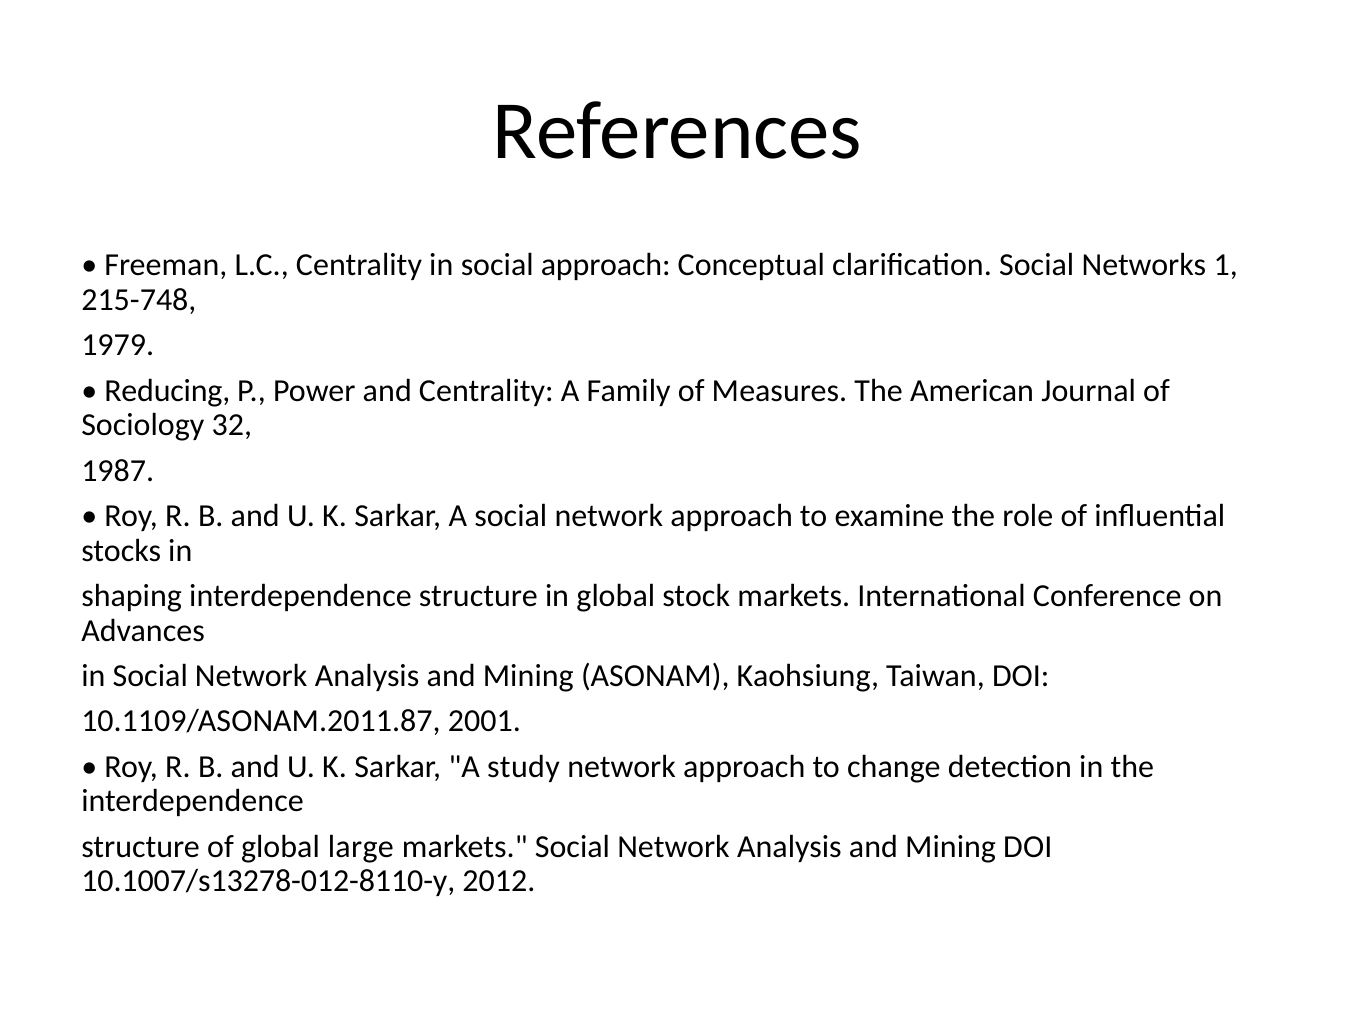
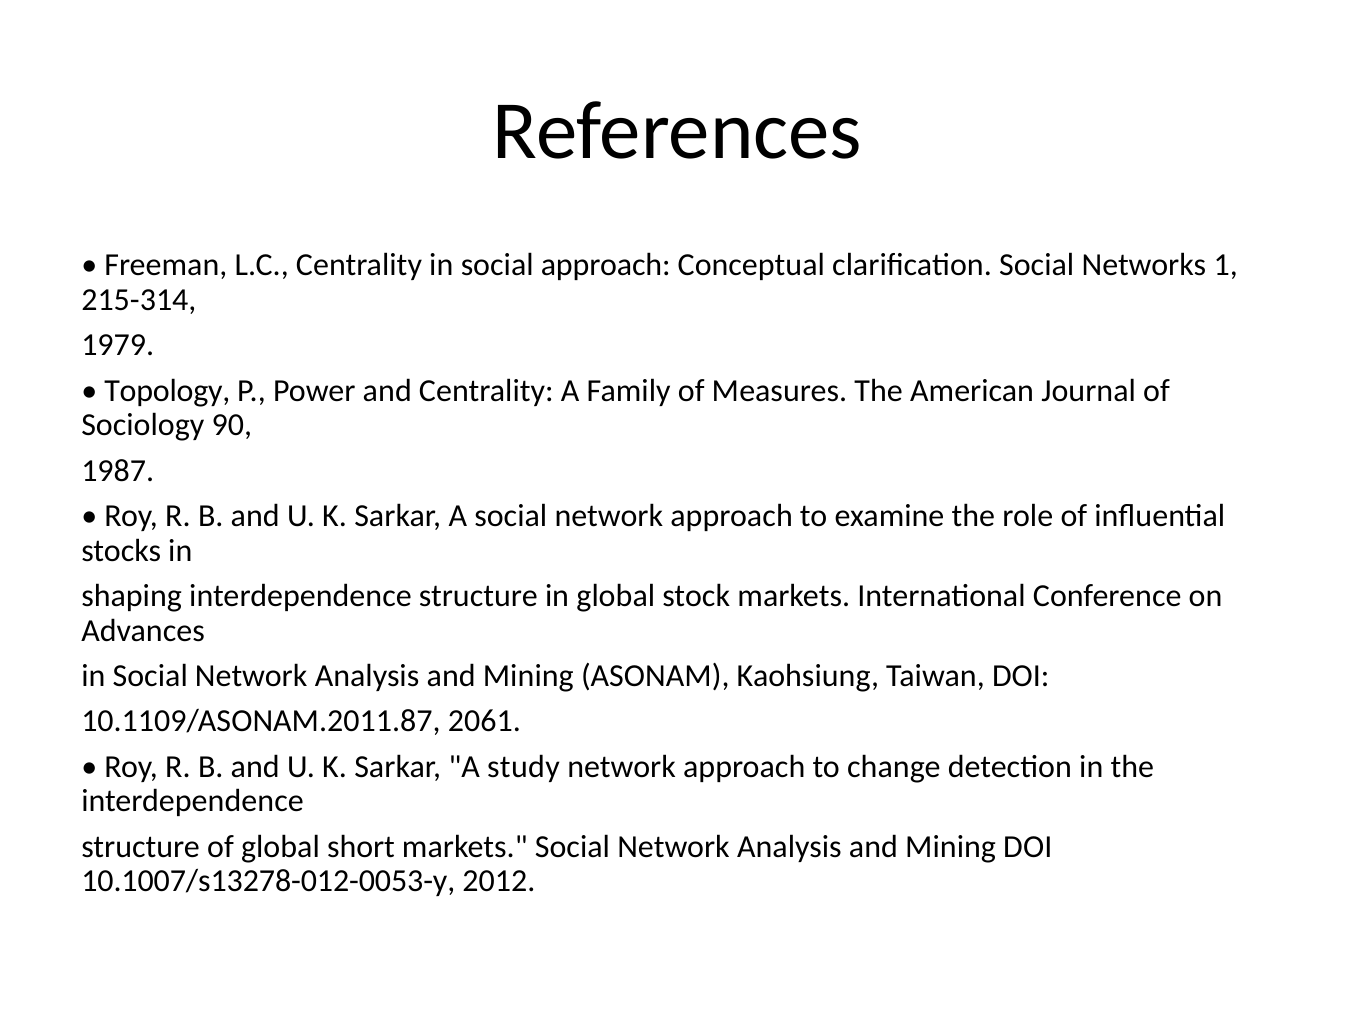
215-748: 215-748 -> 215-314 (139, 300)
Reducing: Reducing -> Topology (167, 391)
32: 32 -> 90 (232, 425)
2001: 2001 -> 2061 (484, 721)
large: large -> short (361, 847)
10.1007/s13278-012-8110-y: 10.1007/s13278-012-8110-y -> 10.1007/s13278-012-0053-y (268, 881)
